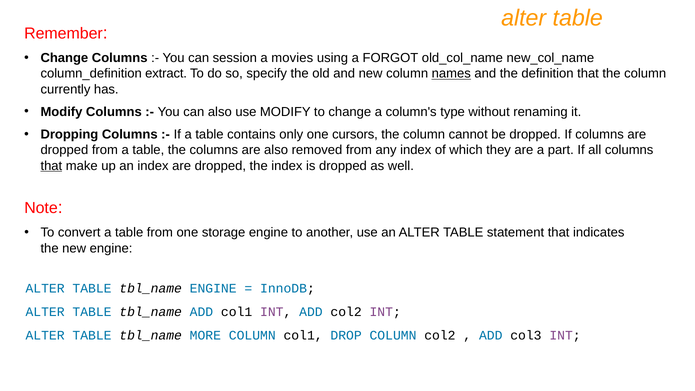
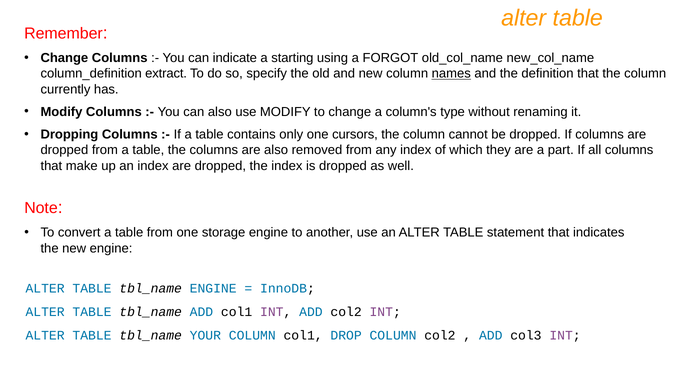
session: session -> indicate (235, 58)
movies: movies -> starting (292, 58)
that underline: present -> none (51, 166)
MORE: MORE -> YOUR (205, 335)
